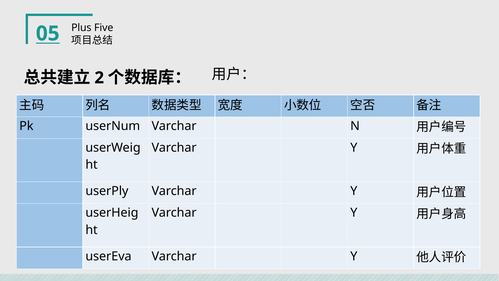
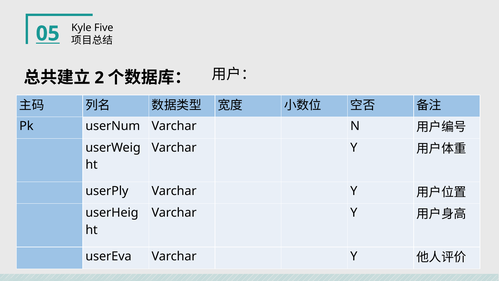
Plus: Plus -> Kyle (81, 28)
